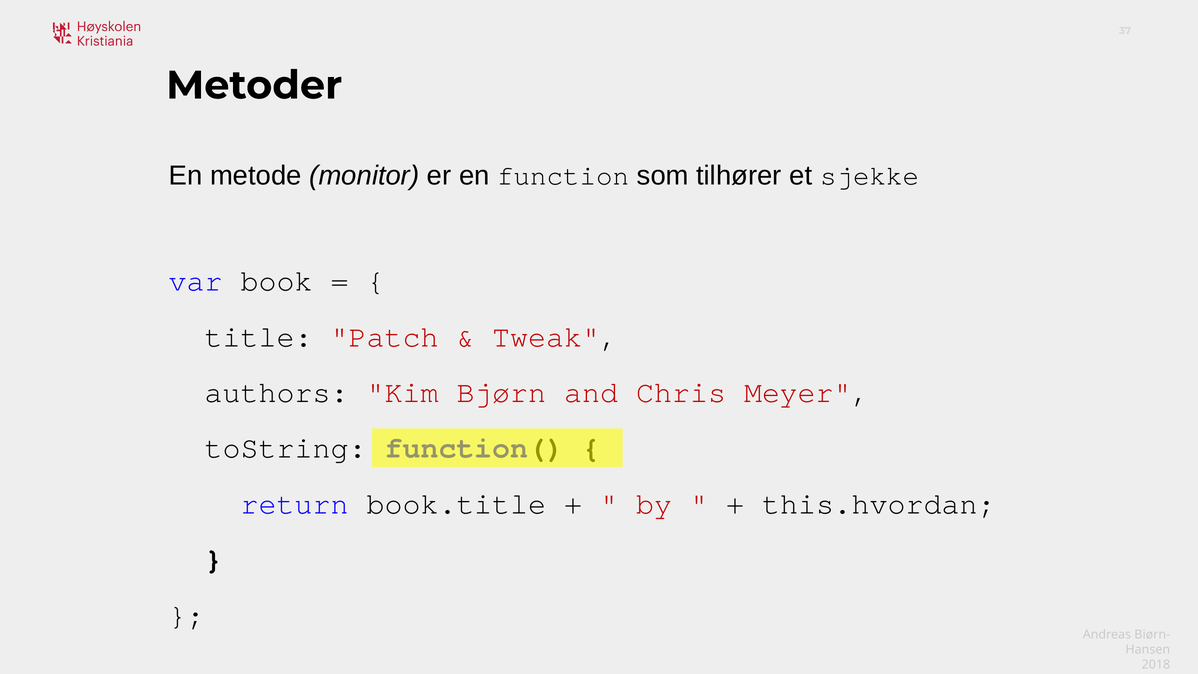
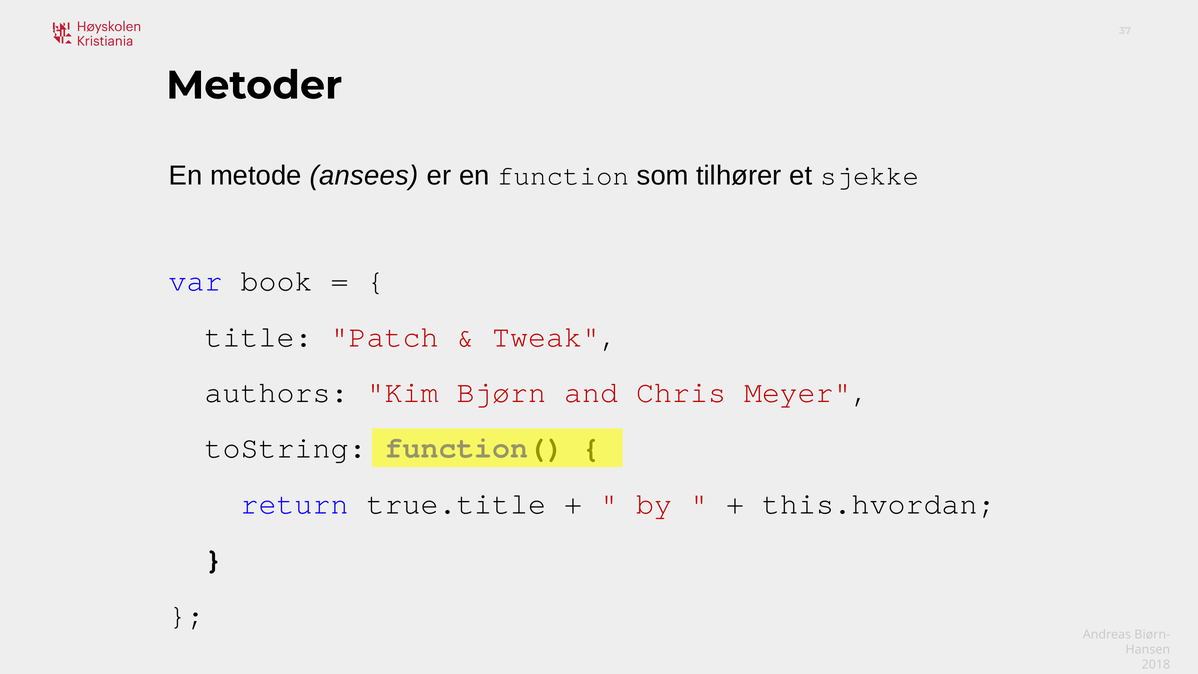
monitor: monitor -> ansees (364, 176)
book.title: book.title -> true.title (457, 504)
